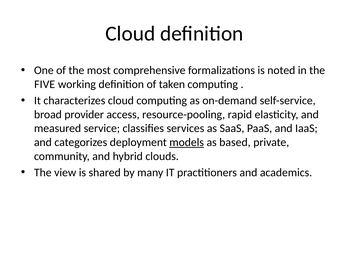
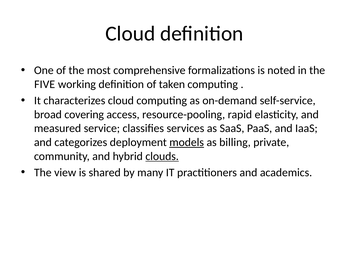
provider: provider -> covering (84, 115)
based: based -> billing (235, 143)
clouds underline: none -> present (162, 157)
